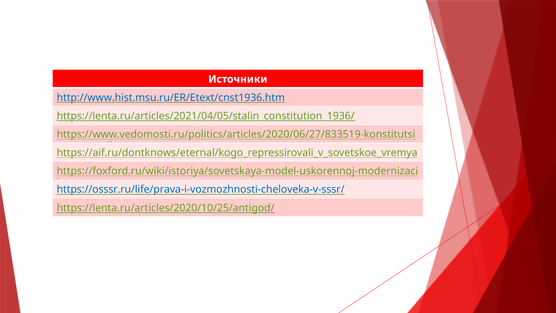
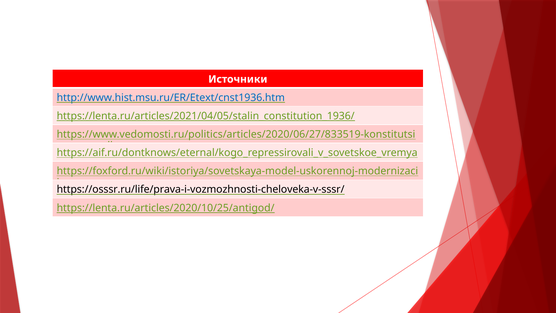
https://osssr.ru/life/prava-i-vozmozhnosti-cheloveka-v-sssr/ colour: blue -> black (201, 189)
